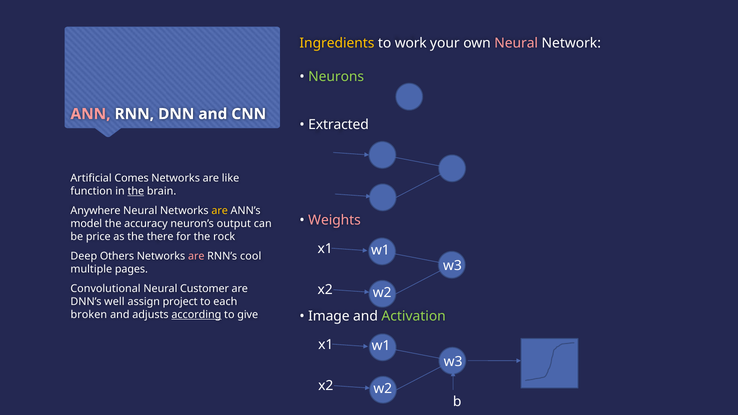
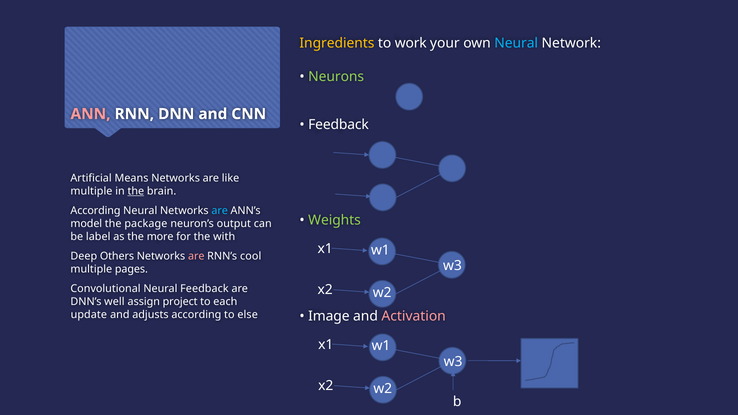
Neural colour: pink -> light blue (516, 43)
Extracted: Extracted -> Feedback (339, 124)
Comes: Comes -> Means (132, 178)
function: function -> multiple (91, 191)
Anywhere: Anywhere -> According (95, 211)
are colour: yellow -> light blue (220, 211)
Weights colour: pink -> light green (335, 220)
accuracy: accuracy -> package (146, 224)
price: price -> label (98, 237)
there: there -> more (160, 237)
rock: rock -> with (224, 237)
Neural Customer: Customer -> Feedback (204, 289)
broken: broken -> update (89, 315)
according underline: present -> none (196, 315)
give: give -> else (248, 315)
Activation colour: light green -> pink (414, 316)
